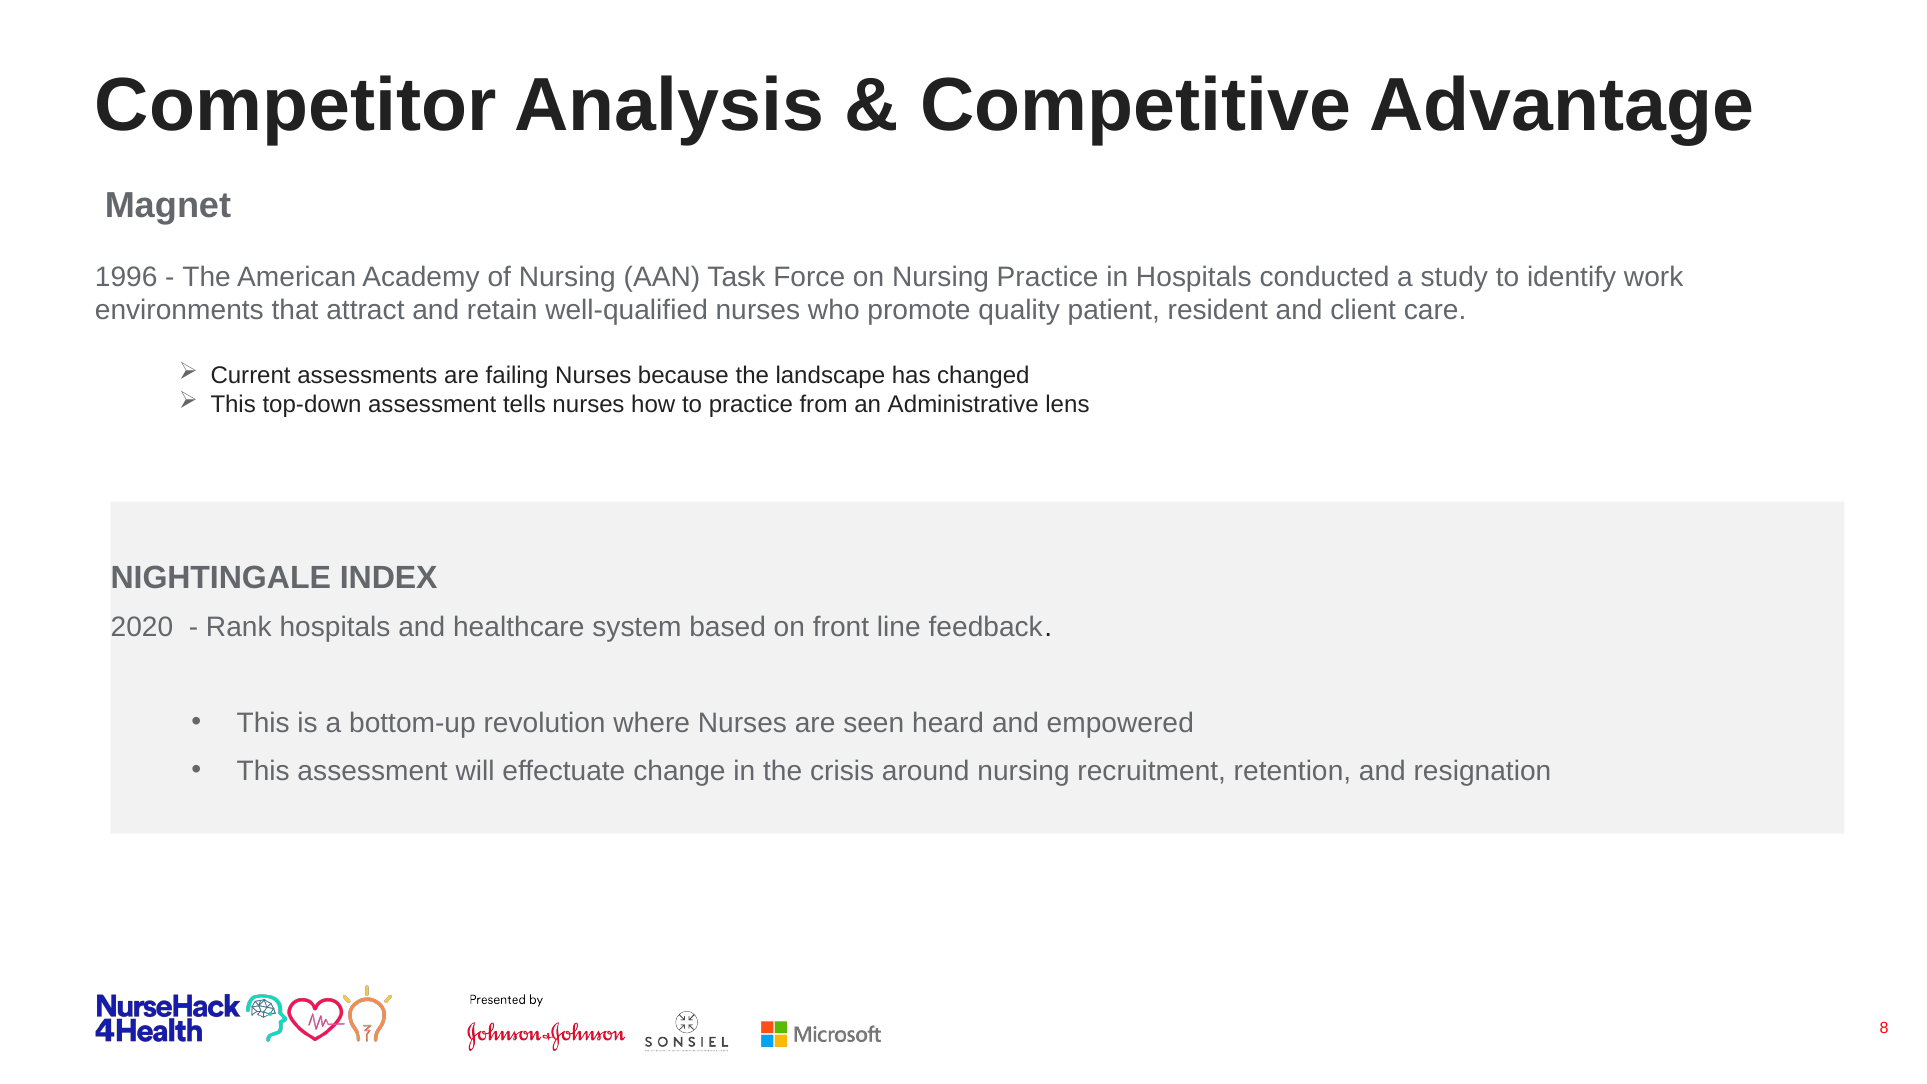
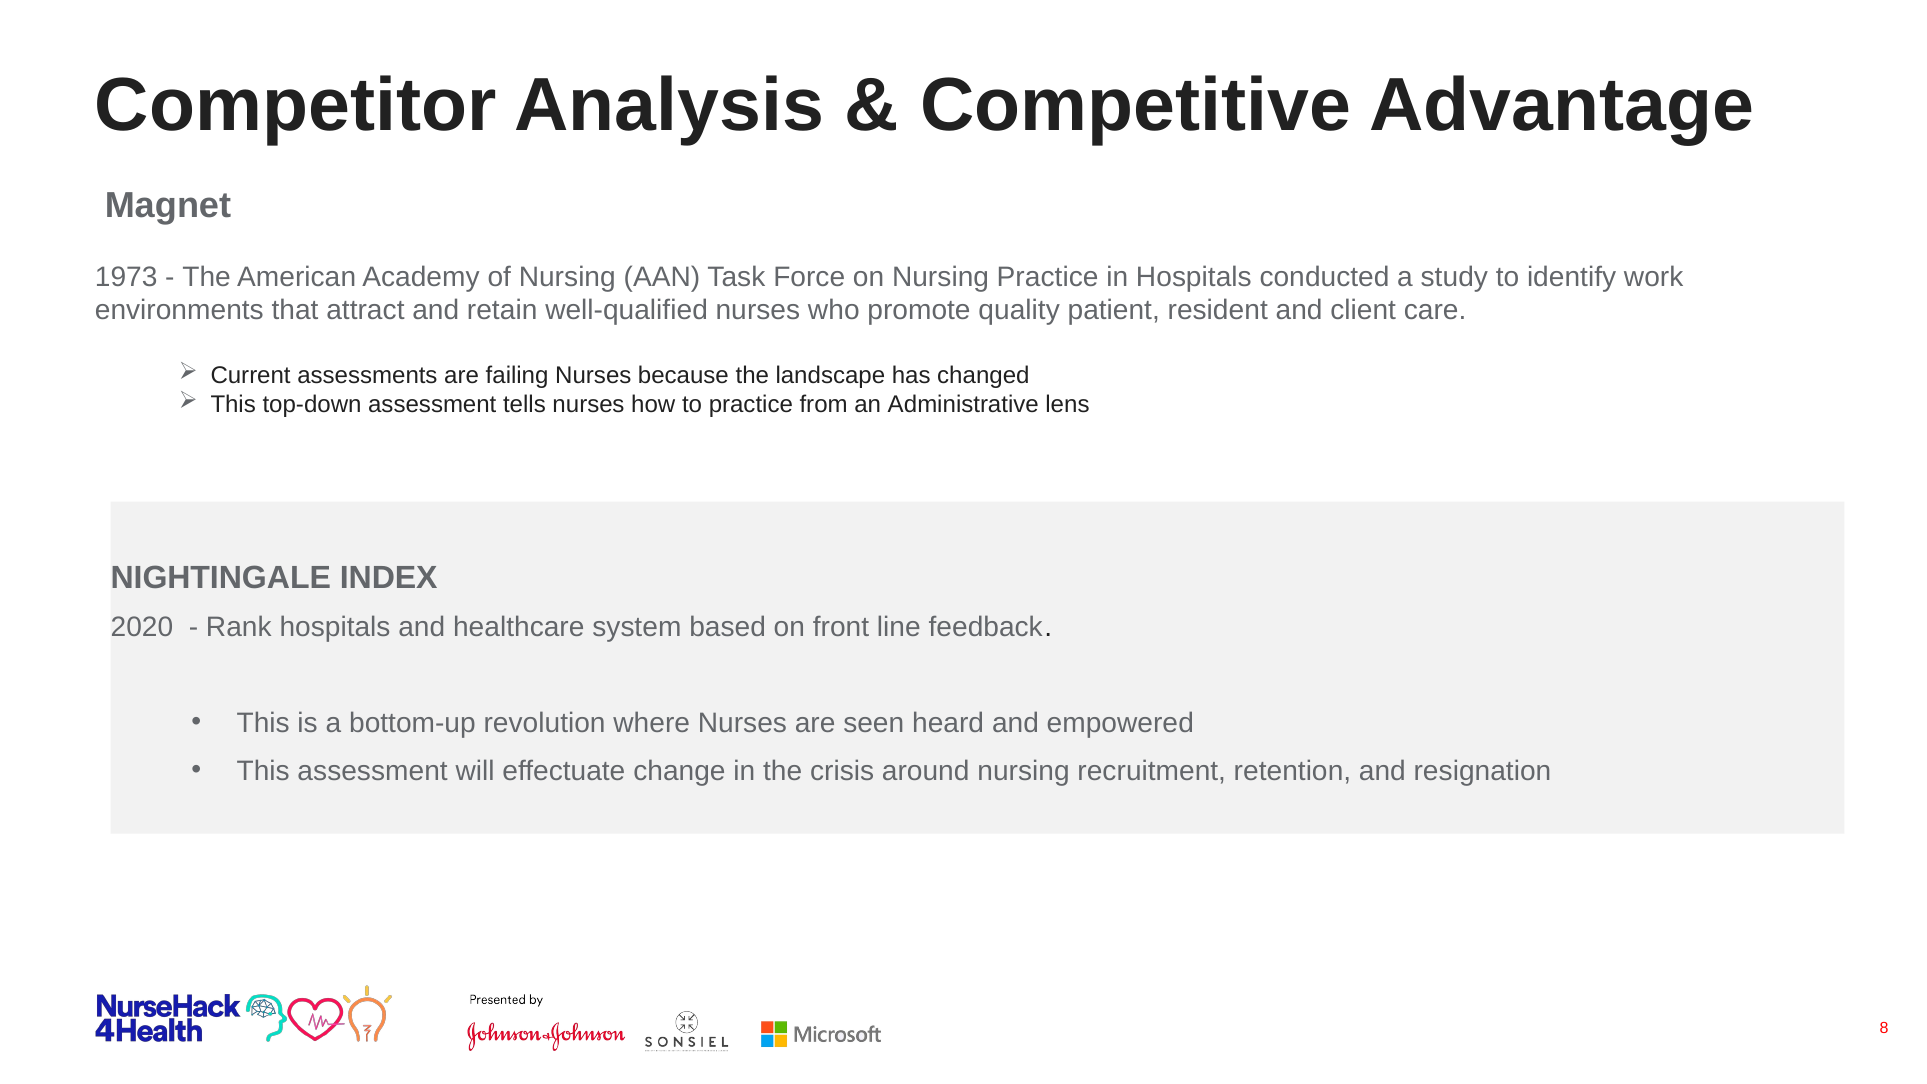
1996: 1996 -> 1973 (126, 277)
